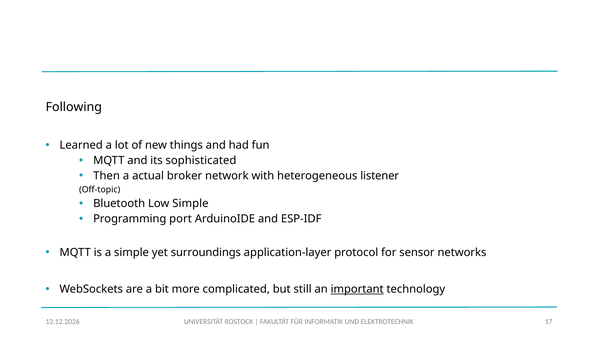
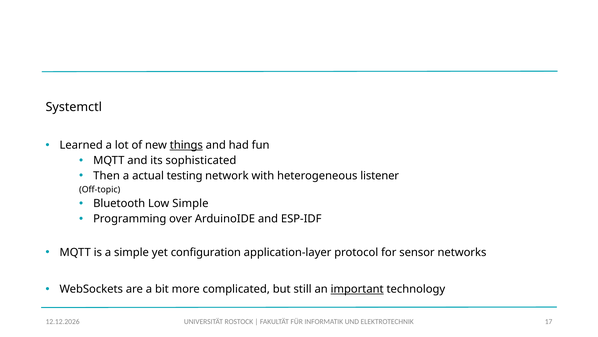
Following: Following -> Systemctl (74, 107)
things underline: none -> present (186, 145)
broker: broker -> testing (185, 175)
port: port -> over (181, 218)
surroundings: surroundings -> configuration (206, 252)
